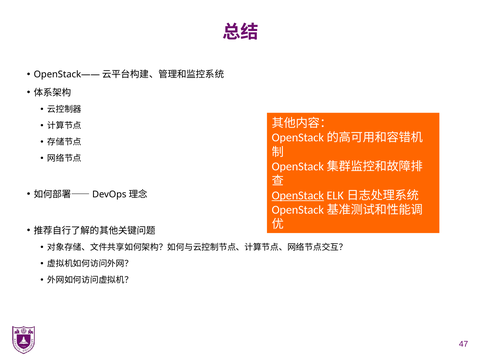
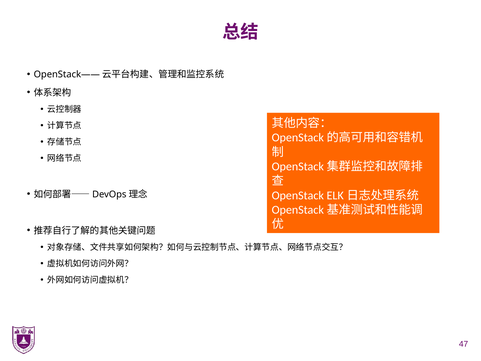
OpenStack underline: present -> none (298, 195)
